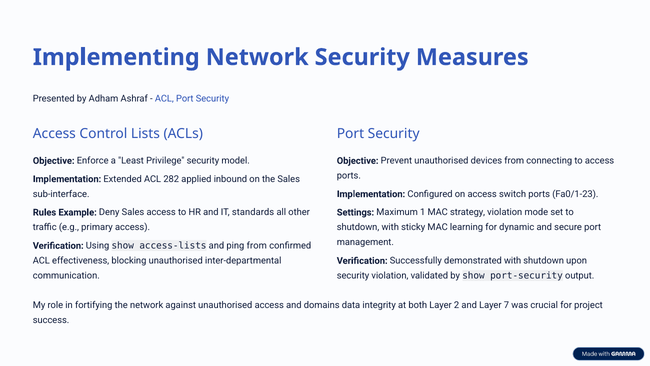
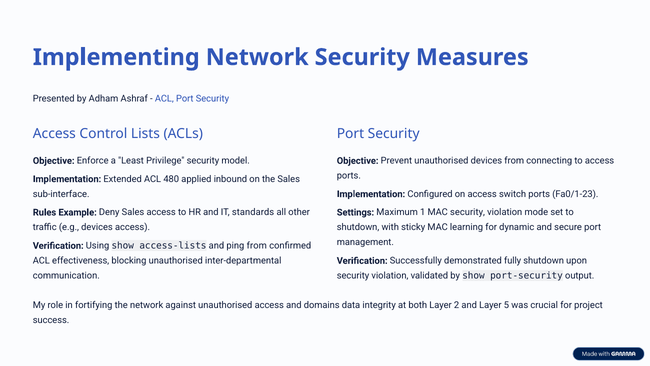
282: 282 -> 480 (171, 179)
MAC strategy: strategy -> security (467, 212)
e.g primary: primary -> devices (97, 227)
demonstrated with: with -> fully (513, 260)
7: 7 -> 5 (506, 305)
